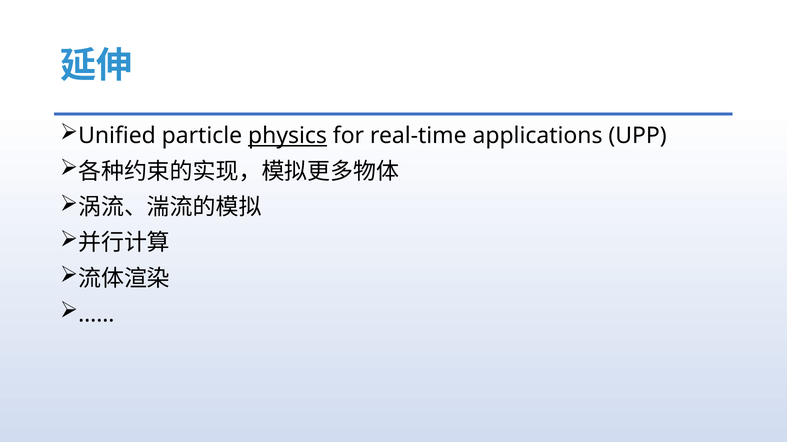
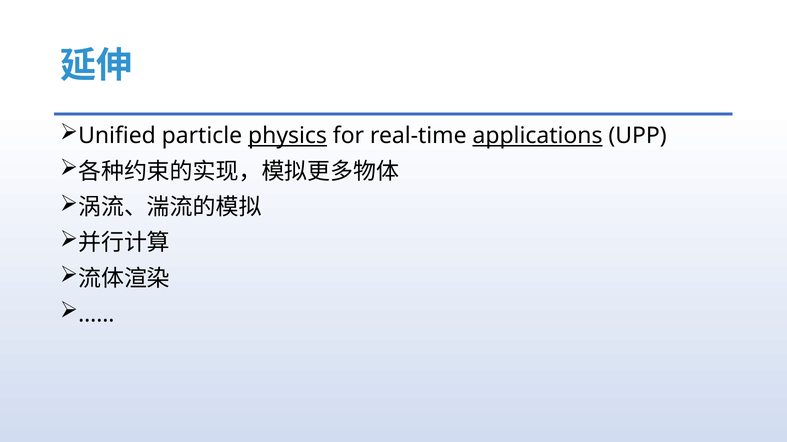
applications underline: none -> present (538, 136)
